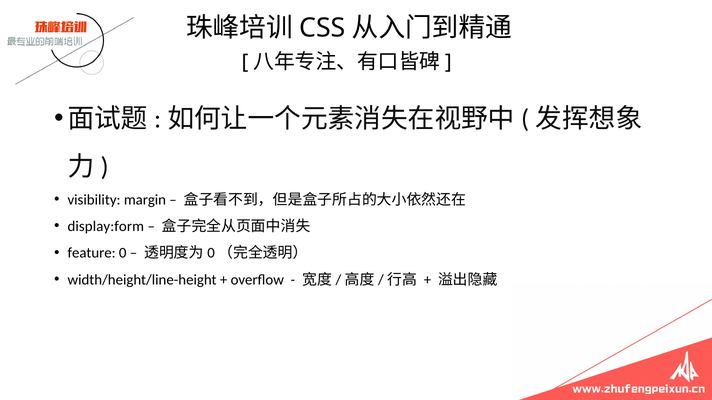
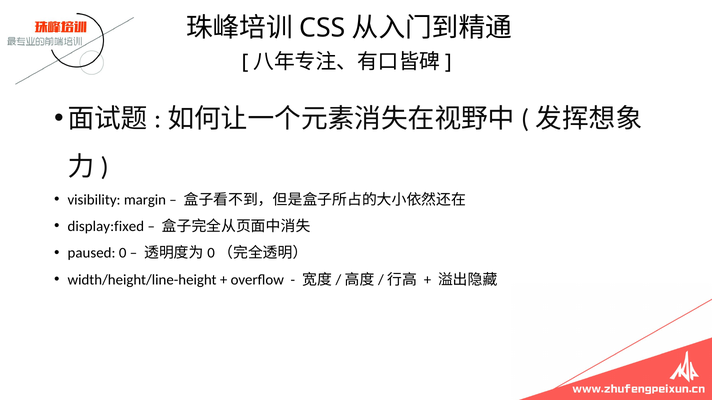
display:form: display:form -> display:fixed (106, 227)
feature: feature -> paused (92, 253)
